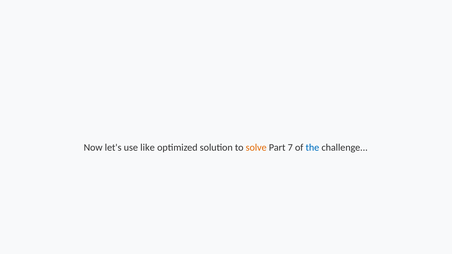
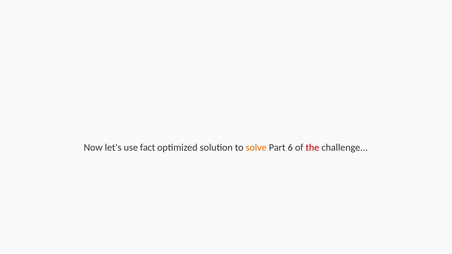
like: like -> fact (148, 148)
7: 7 -> 6 (290, 148)
the colour: blue -> red (312, 148)
